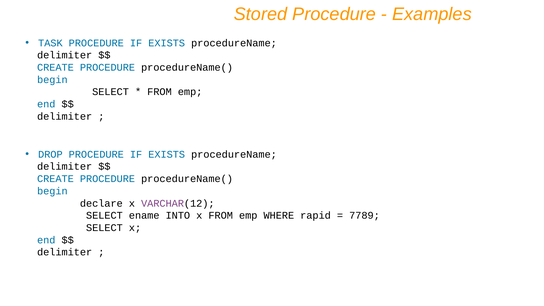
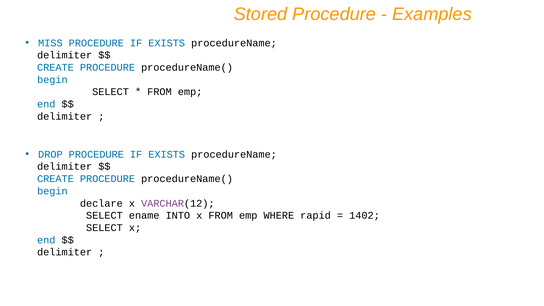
TASK: TASK -> MISS (50, 43)
7789: 7789 -> 1402 (365, 216)
